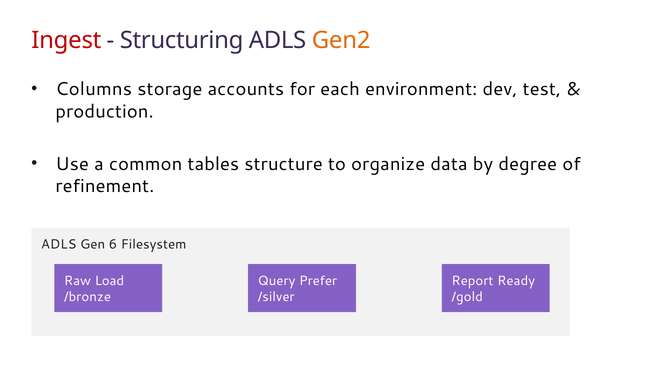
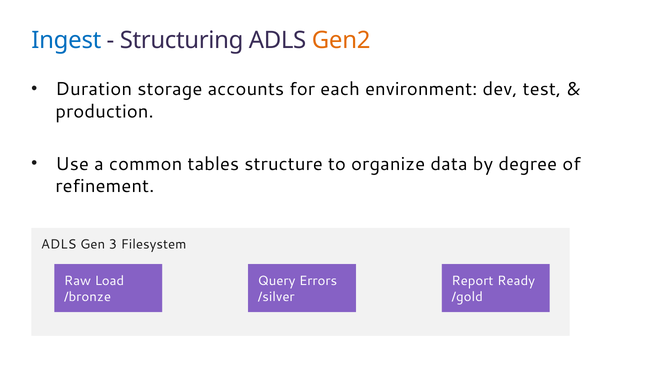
Ingest colour: red -> blue (66, 41)
Columns: Columns -> Duration (94, 89)
6: 6 -> 3 (113, 244)
Prefer: Prefer -> Errors (318, 280)
